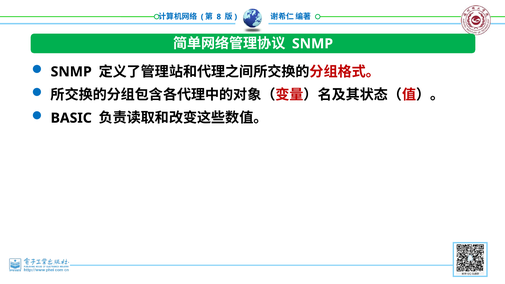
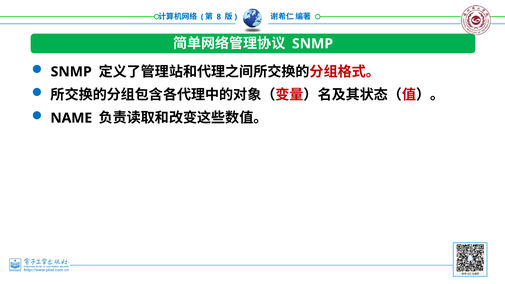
BASIC: BASIC -> NAME (71, 118)
